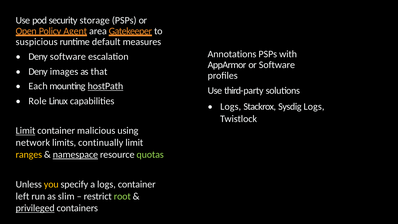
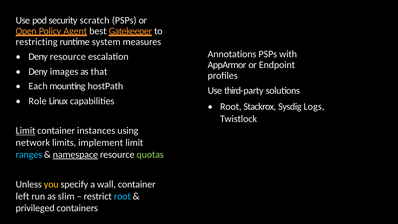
storage: storage -> scratch (95, 20)
area: area -> best (98, 31)
suspicious: suspicious -> restricting (37, 42)
default: default -> system (106, 42)
Deny software: software -> resource (68, 57)
or Software: Software -> Endpoint (277, 65)
hostPath underline: present -> none (105, 86)
Logs: Logs -> Root (231, 107)
malicious: malicious -> instances (96, 131)
continually: continually -> implement (101, 143)
ranges colour: yellow -> light blue (29, 155)
a logs: logs -> wall (106, 184)
root colour: light green -> light blue (122, 196)
privileged underline: present -> none (35, 208)
